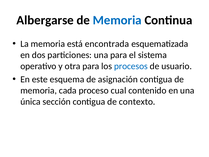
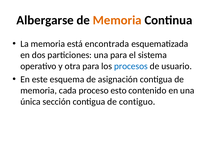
Memoria colour: blue -> orange (117, 20)
cual: cual -> esto (119, 90)
contexto: contexto -> contiguo (137, 101)
